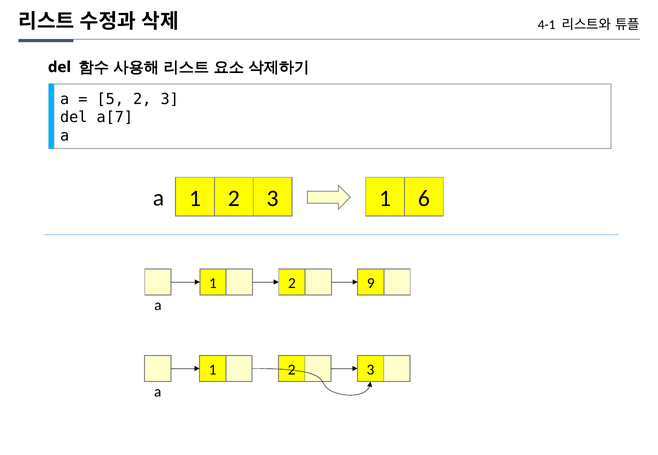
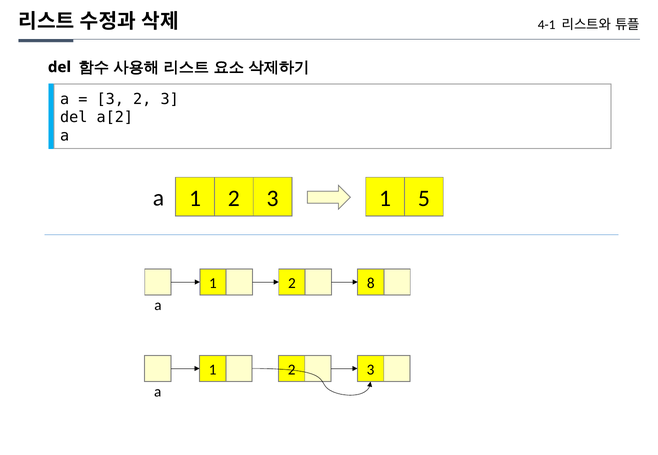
5: 5 -> 3 (110, 99)
a[7: a[7 -> a[2 (115, 118)
6: 6 -> 5 (424, 199)
9: 9 -> 8 (371, 283)
